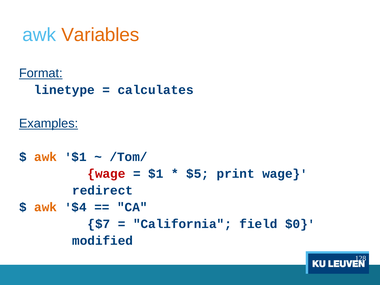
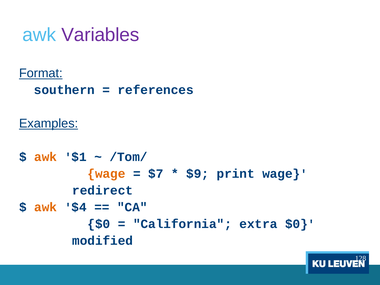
Variables colour: orange -> purple (100, 35)
linetype: linetype -> southern (64, 90)
calculates: calculates -> references (156, 90)
wage colour: red -> orange (106, 174)
$1: $1 -> $7 (156, 174)
$5: $5 -> $9 (198, 174)
$7: $7 -> $0 (99, 224)
field: field -> extra (258, 224)
